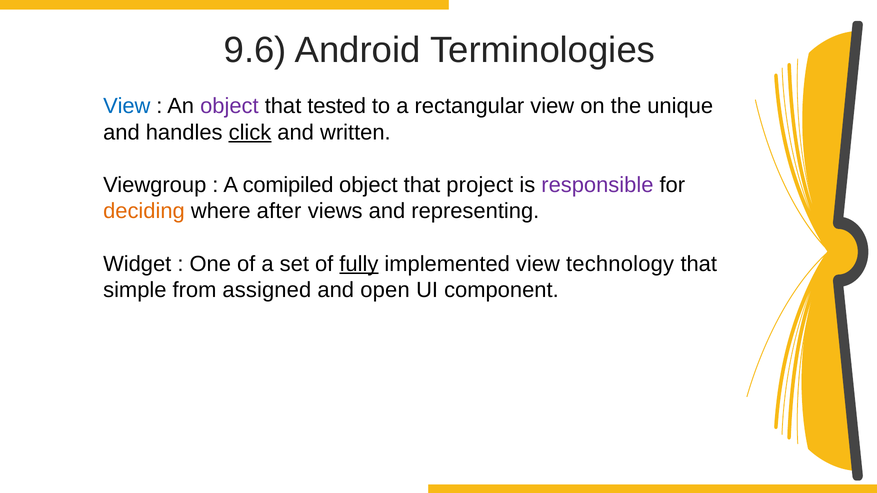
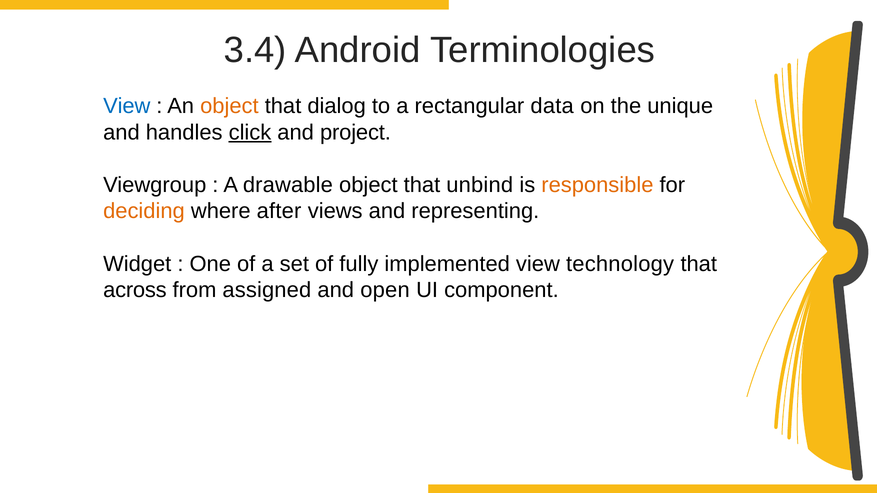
9.6: 9.6 -> 3.4 (255, 50)
object colour: purple -> orange (229, 106)
tested: tested -> dialog (337, 106)
rectangular view: view -> data (552, 106)
written: written -> project (355, 132)
comipiled: comipiled -> drawable (288, 185)
project: project -> unbind (480, 185)
responsible colour: purple -> orange (597, 185)
fully underline: present -> none (359, 264)
simple: simple -> across (135, 290)
